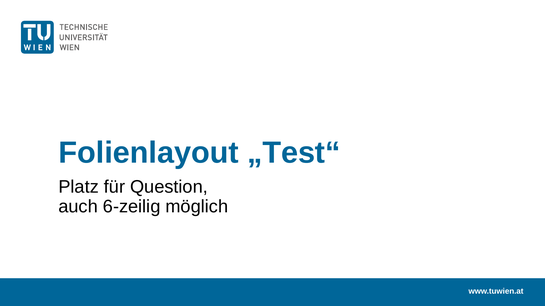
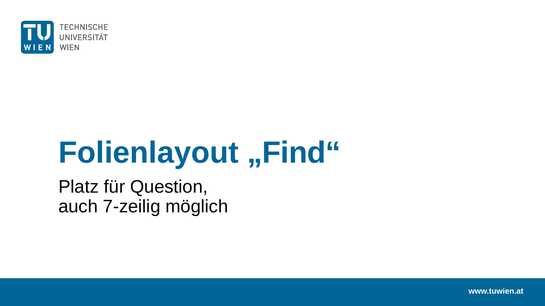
„Test“: „Test“ -> „Find“ (294, 153)
6-zeilig: 6-zeilig -> 7-zeilig (132, 207)
